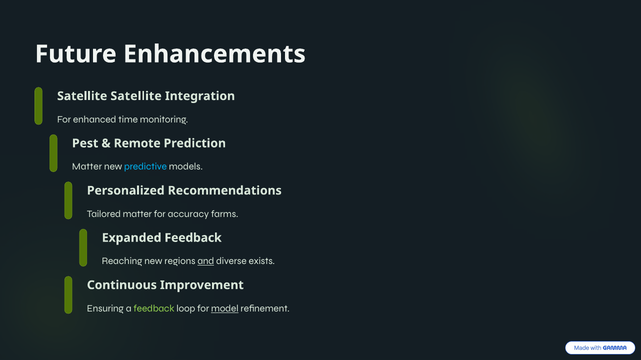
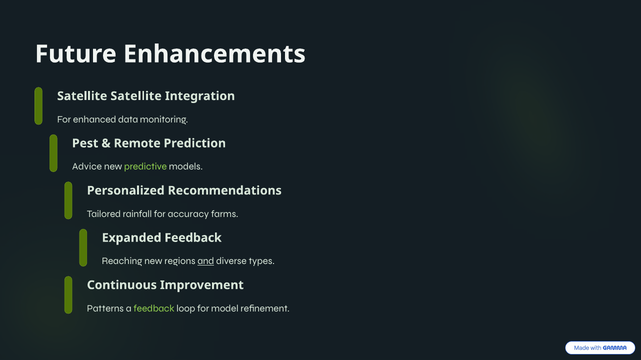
time: time -> data (128, 120)
Matter: Matter -> Advice (87, 167)
predictive colour: light blue -> light green (146, 167)
Tailored matter: matter -> rainfall (137, 214)
exists: exists -> types (262, 262)
Ensuring: Ensuring -> Patterns (105, 309)
model underline: present -> none (225, 309)
